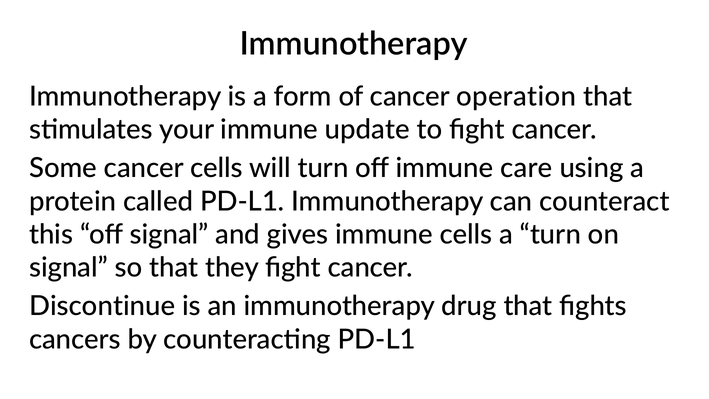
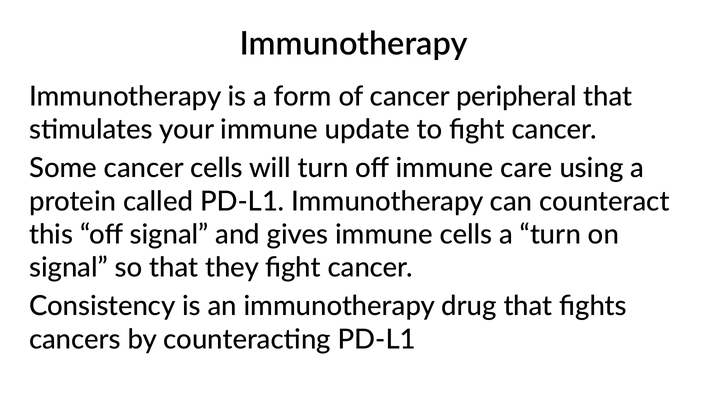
operation: operation -> peripheral (516, 96)
Discontinue: Discontinue -> Consistency (102, 306)
